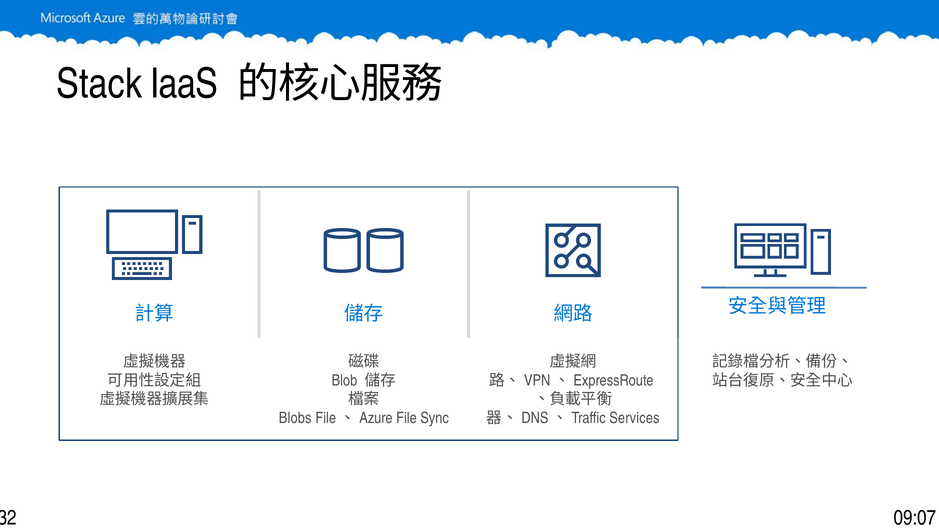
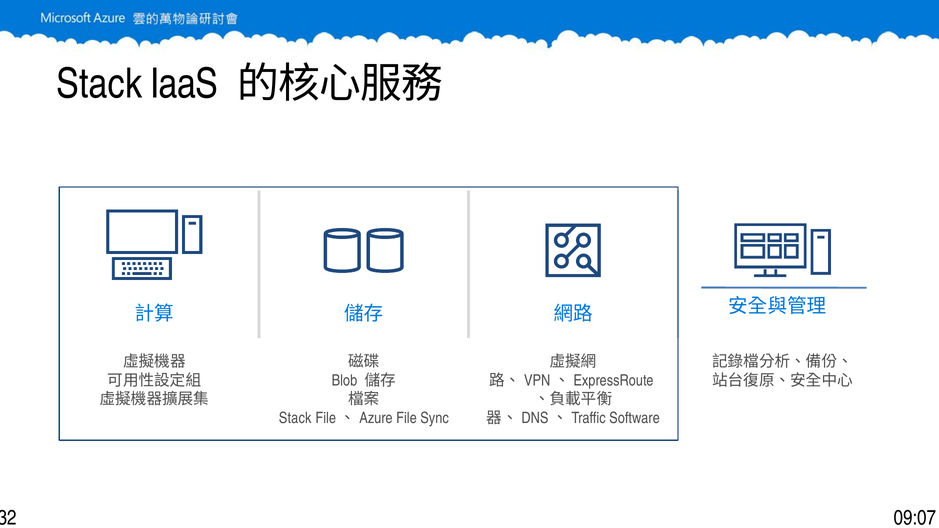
Blobs: Blobs -> Stack (295, 418)
Services: Services -> Software (634, 418)
